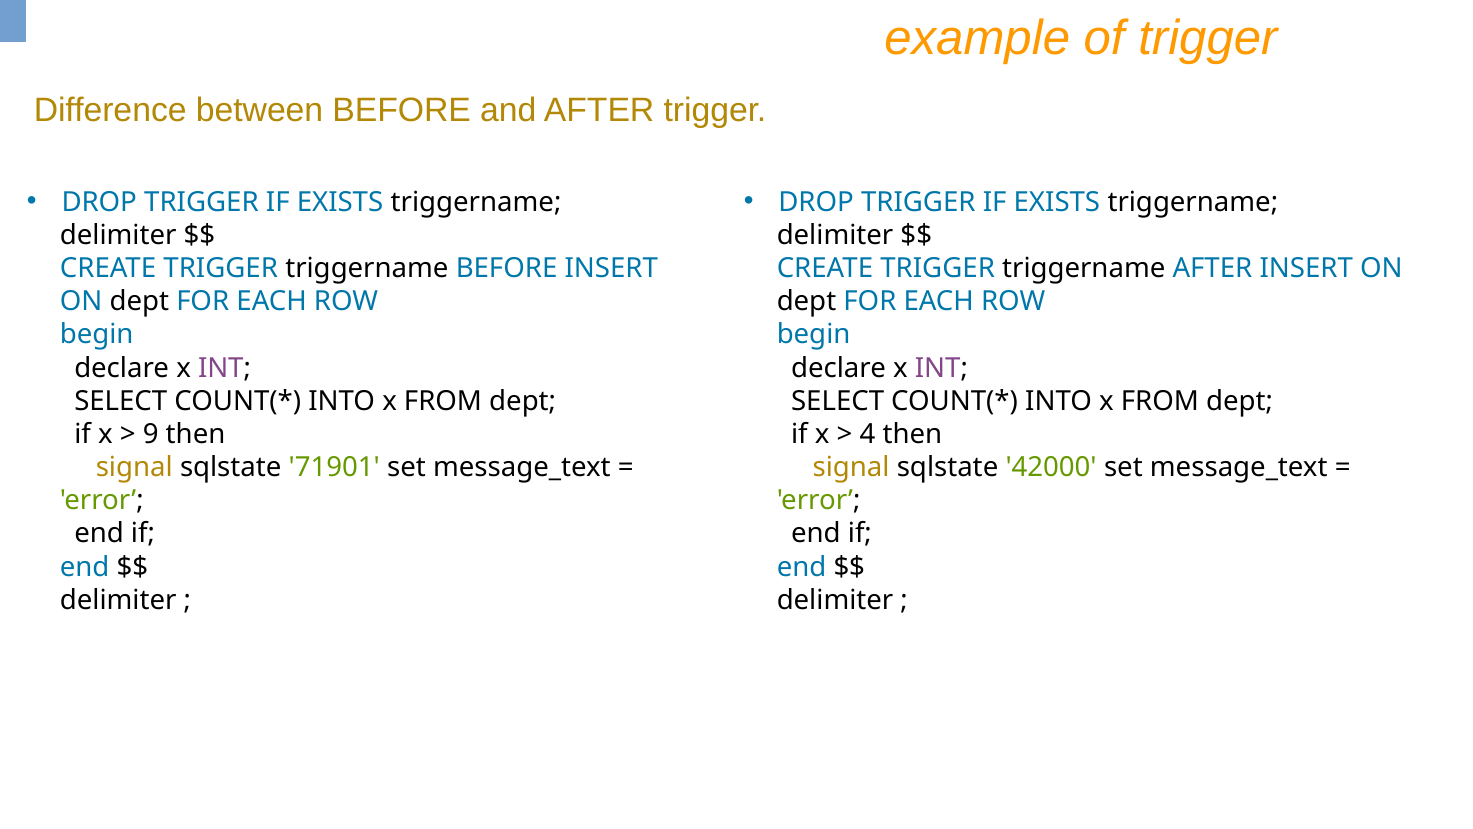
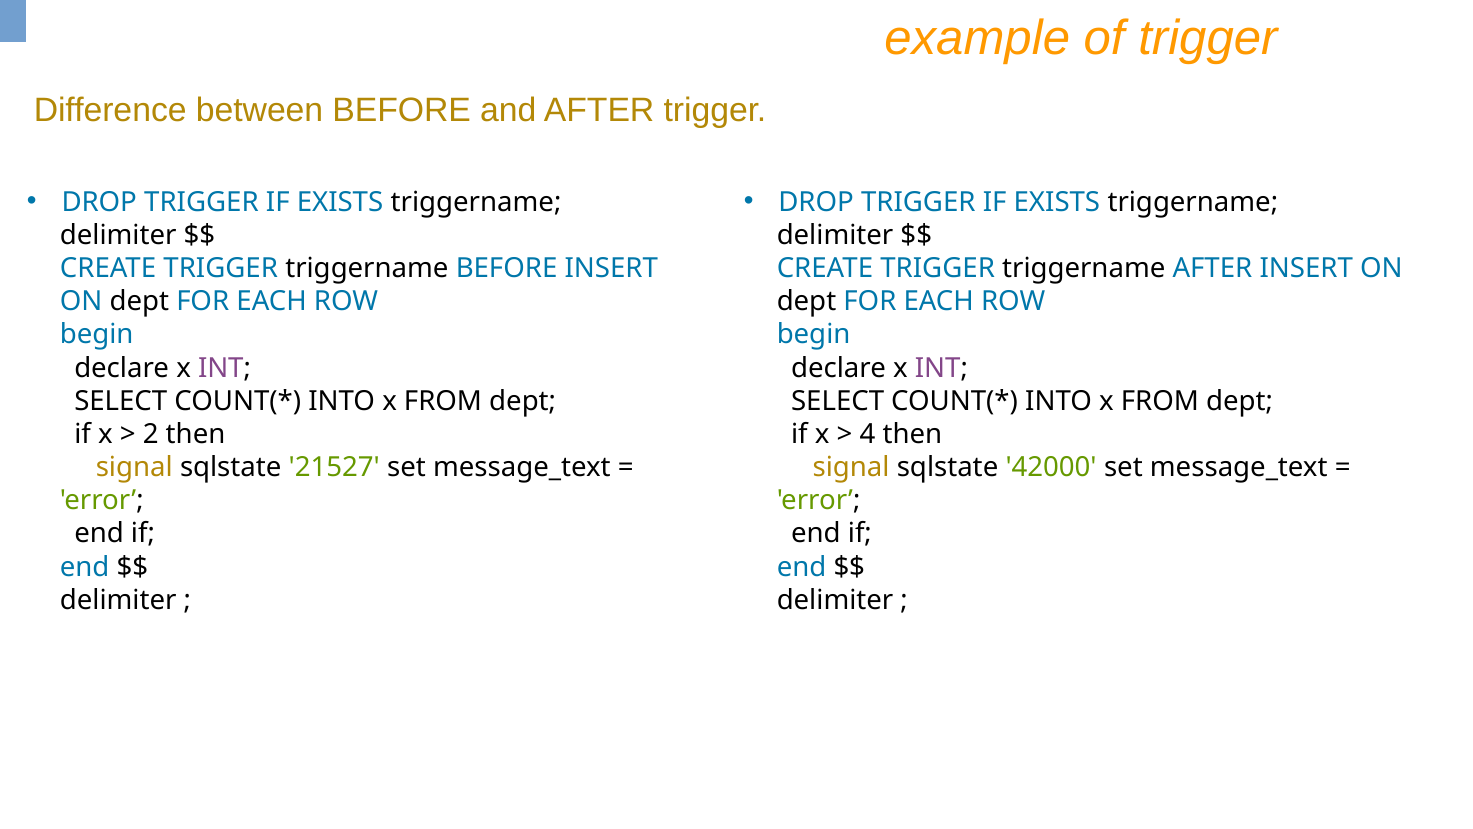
9: 9 -> 2 (151, 434)
71901: 71901 -> 21527 (334, 467)
